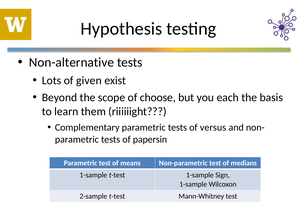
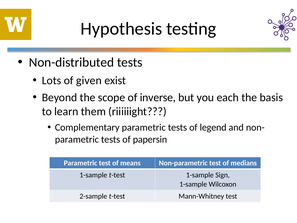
Non-alternative: Non-alternative -> Non-distributed (72, 62)
choose: choose -> inverse (158, 97)
versus: versus -> legend (213, 127)
